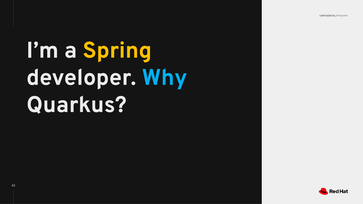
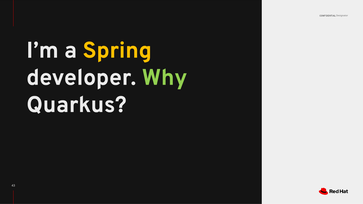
Why colour: light blue -> light green (165, 77)
